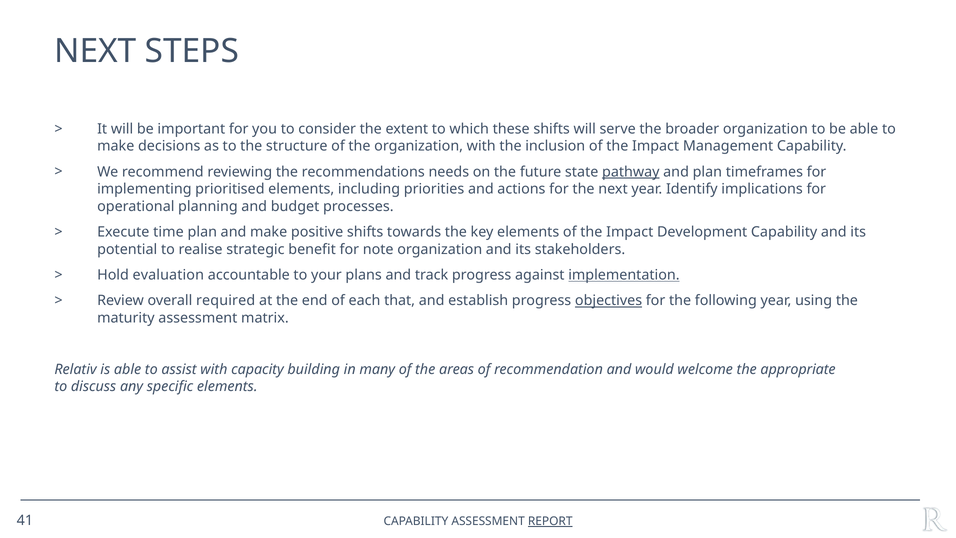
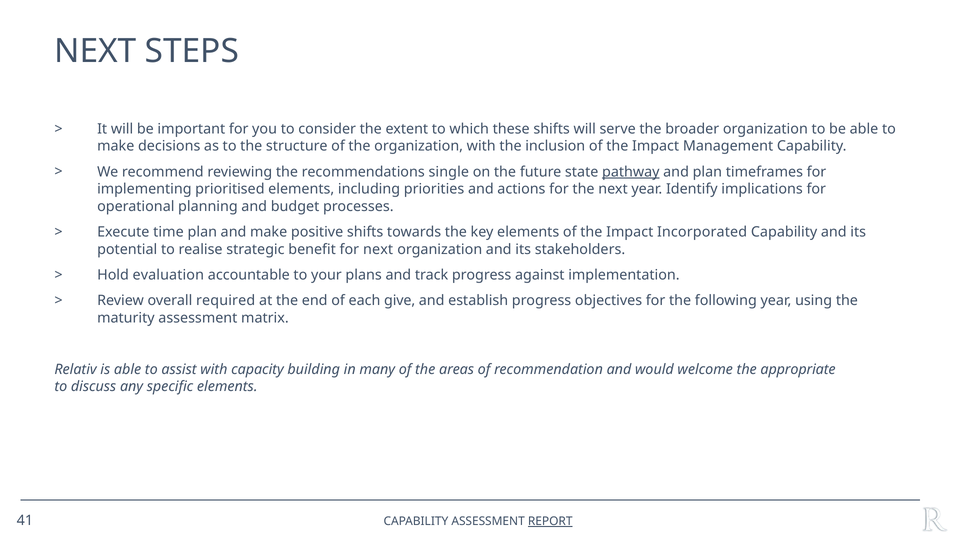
needs: needs -> single (449, 172)
Development: Development -> Incorporated (702, 232)
for note: note -> next (378, 249)
implementation underline: present -> none (624, 275)
that: that -> give (400, 301)
objectives underline: present -> none (609, 301)
